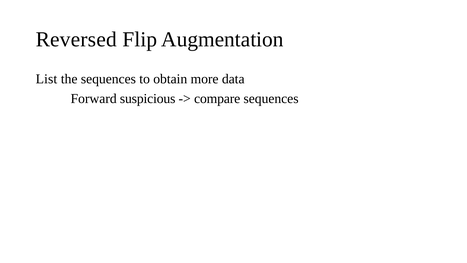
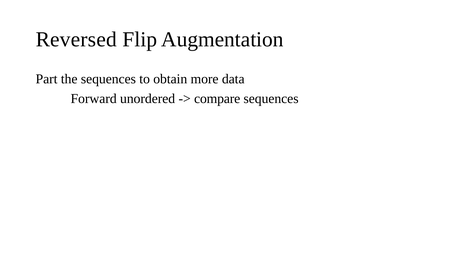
List: List -> Part (47, 79)
suspicious: suspicious -> unordered (148, 99)
